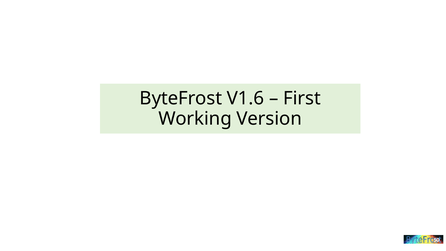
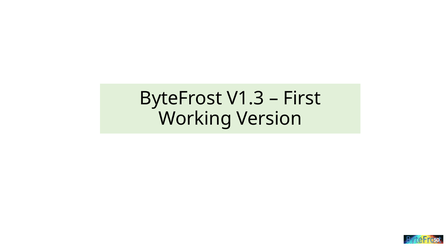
V1.6: V1.6 -> V1.3 (246, 98)
